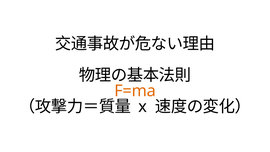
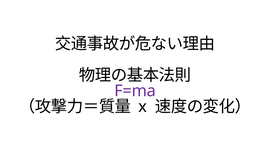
F=ma colour: orange -> purple (135, 91)
